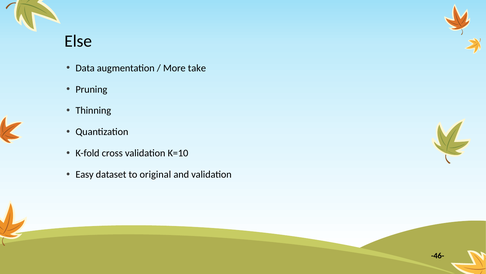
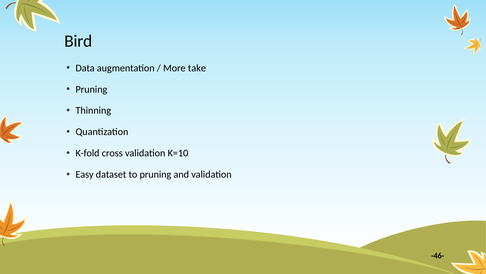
Else: Else -> Bird (78, 41)
to original: original -> pruning (155, 174)
